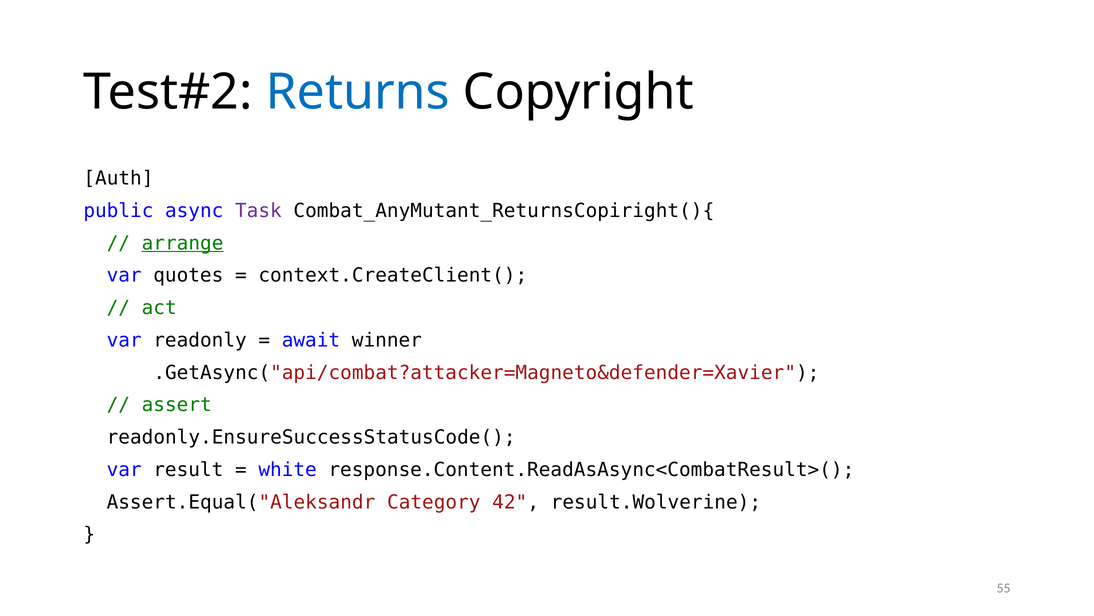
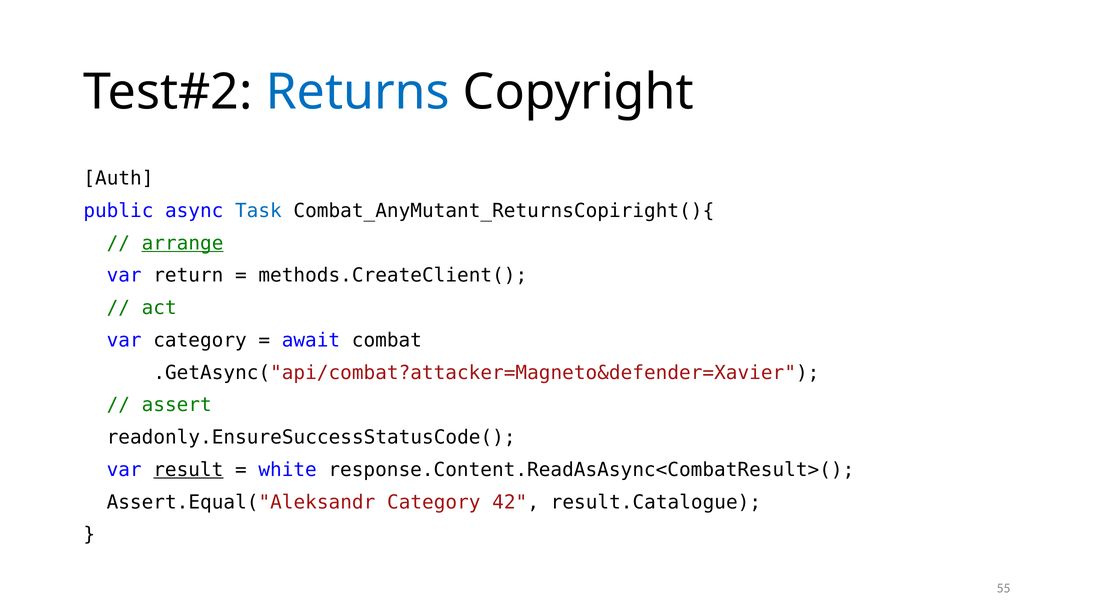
Task colour: purple -> blue (258, 211)
quotes: quotes -> return (188, 275)
context.CreateClient(: context.CreateClient( -> methods.CreateClient( (393, 275)
var readonly: readonly -> category (200, 340)
winner: winner -> combat (387, 340)
result underline: none -> present (188, 469)
result.Wolverine: result.Wolverine -> result.Catalogue (656, 502)
